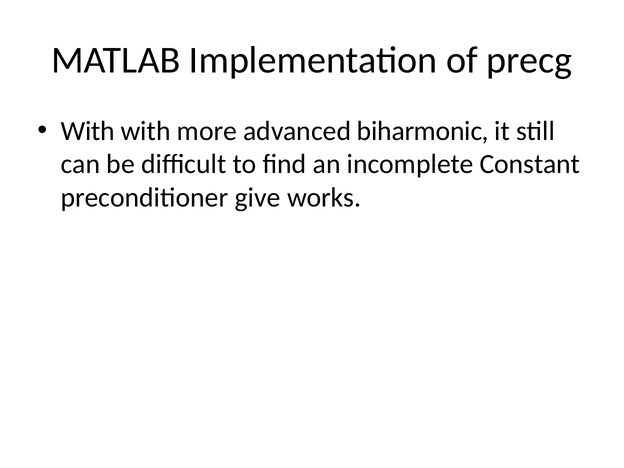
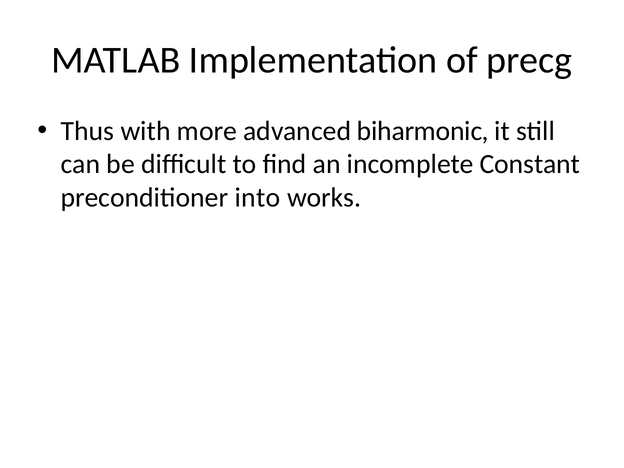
With: With -> Thus (88, 131)
give: give -> into (257, 197)
